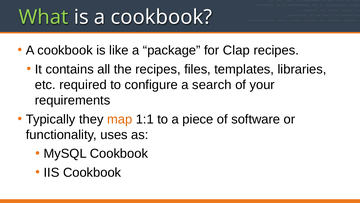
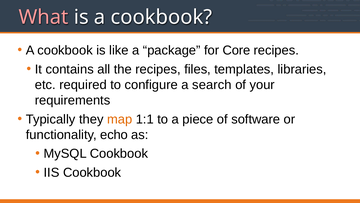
What colour: light green -> pink (44, 17)
Clap: Clap -> Core (236, 50)
uses: uses -> echo (114, 134)
